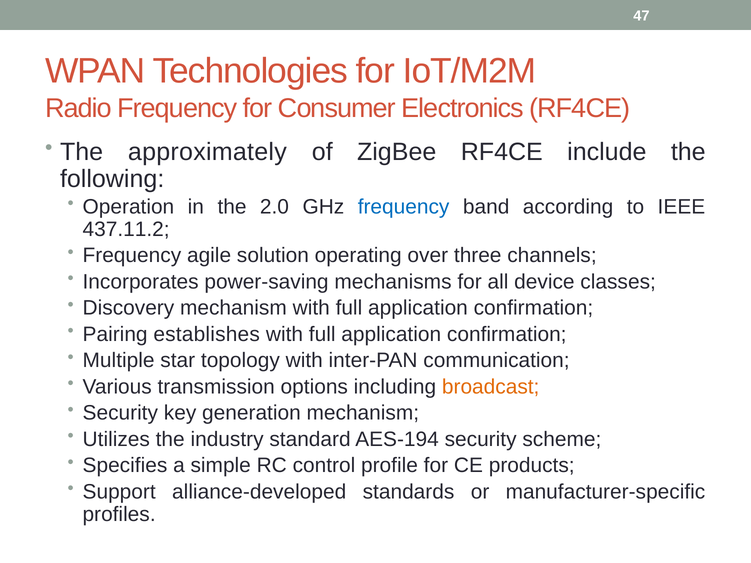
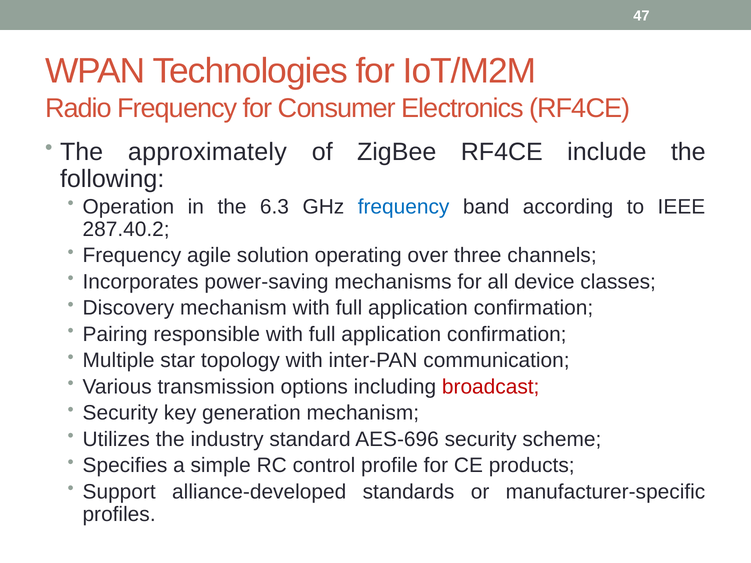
2.0: 2.0 -> 6.3 (274, 207)
437.11.2: 437.11.2 -> 287.40.2 (126, 229)
establishes: establishes -> responsible (207, 334)
broadcast colour: orange -> red (491, 387)
AES-194: AES-194 -> AES-696 (397, 440)
